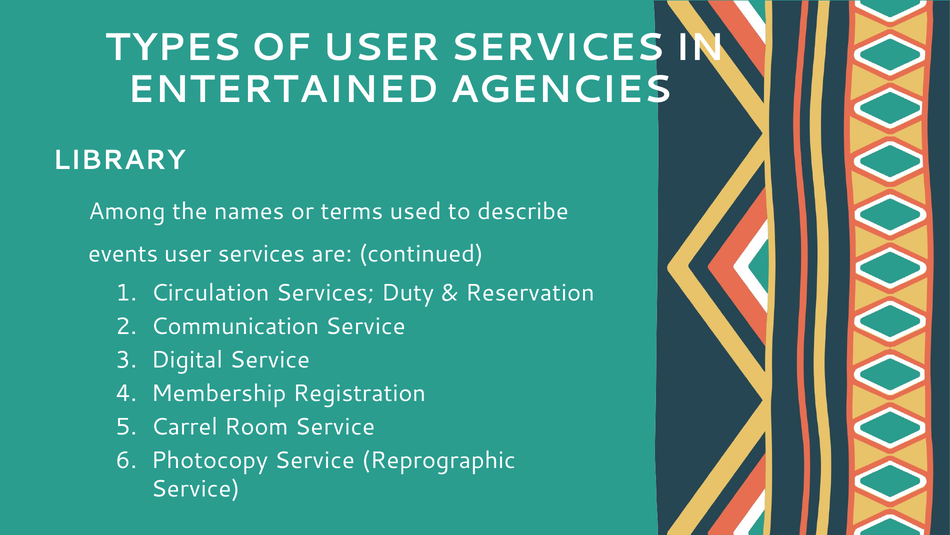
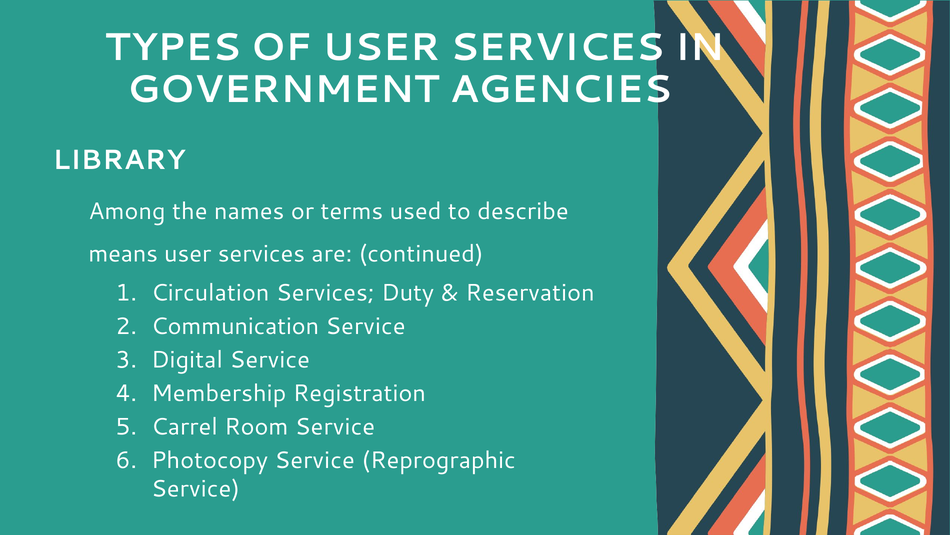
ENTERTAINED: ENTERTAINED -> GOVERNMENT (283, 89)
events: events -> means (123, 254)
